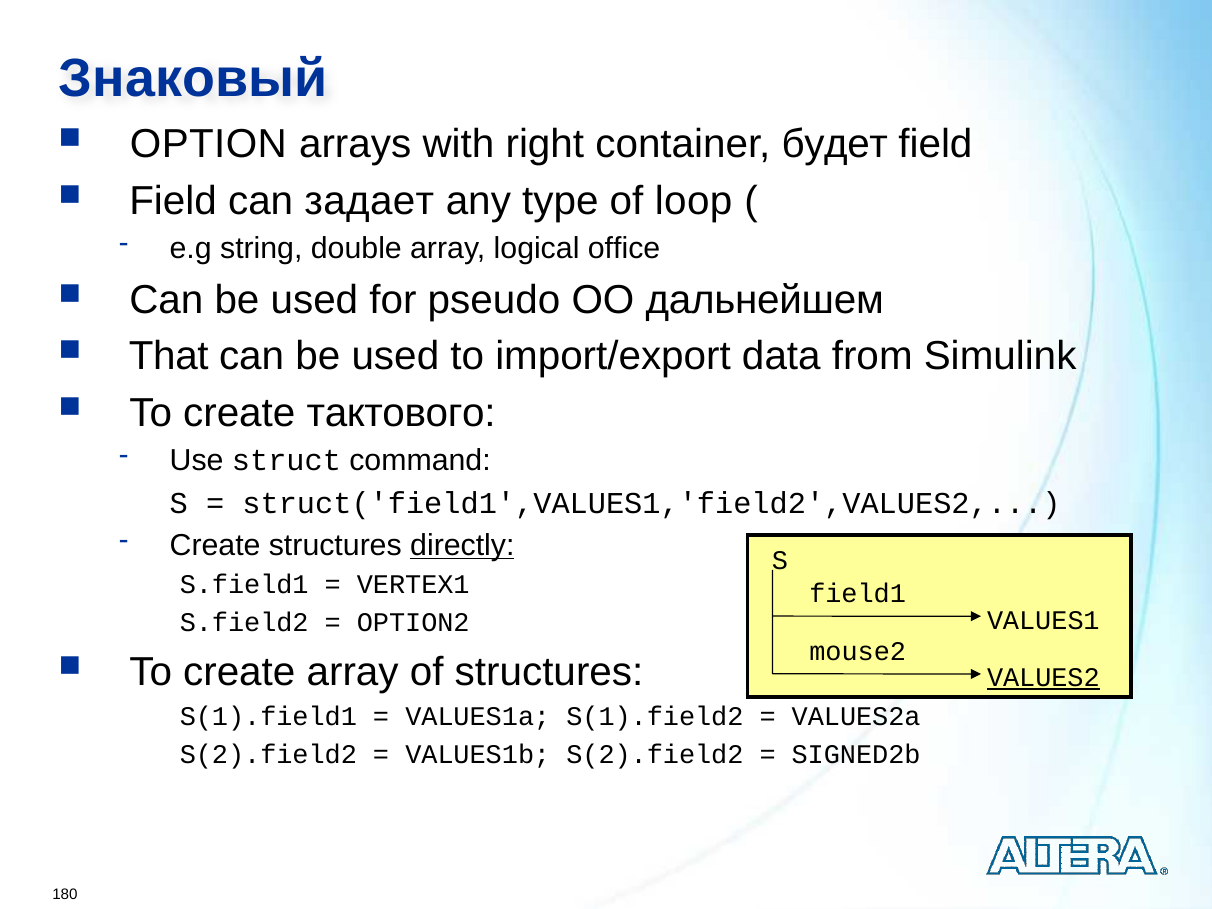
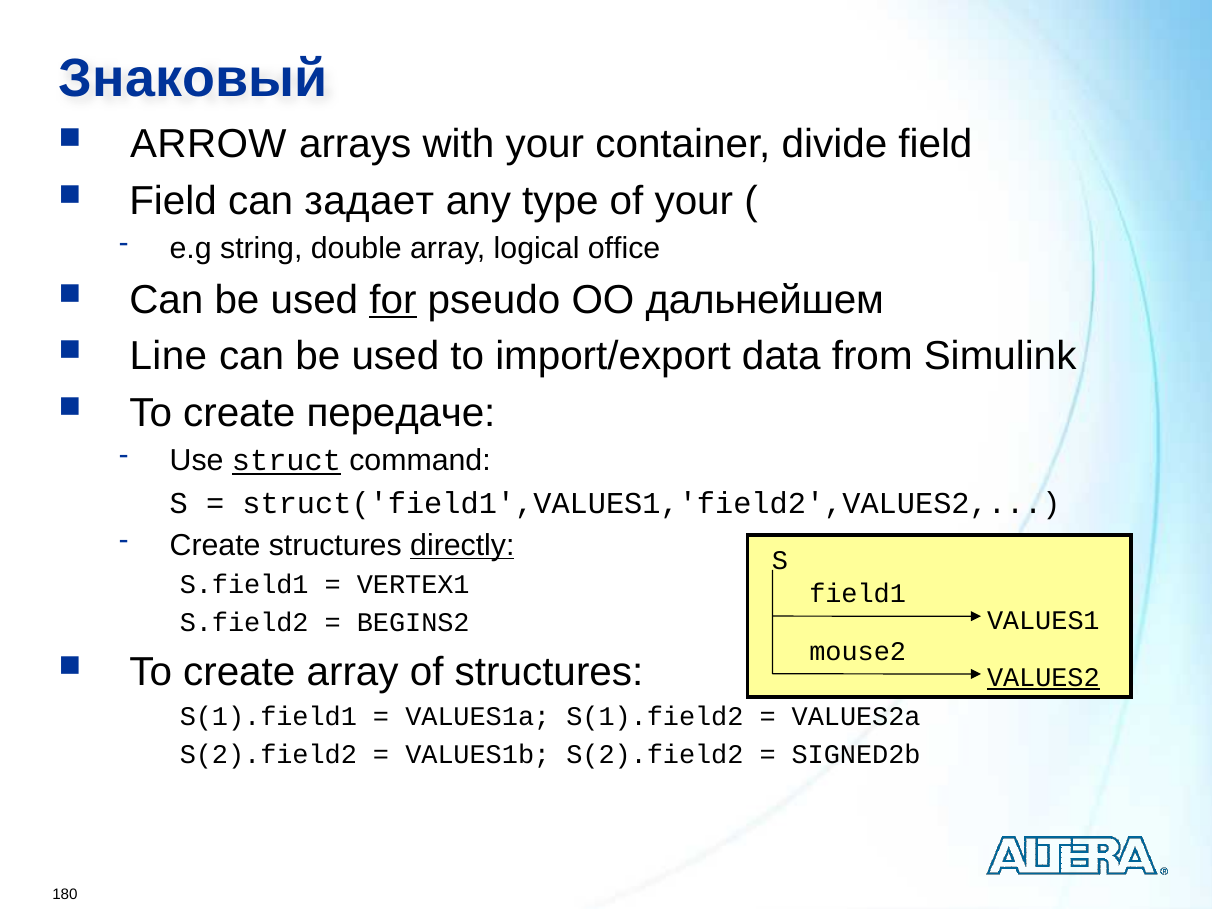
OPTION: OPTION -> ARROW (208, 144)
with right: right -> your (545, 144)
будет: будет -> divide (835, 144)
of loop: loop -> your (694, 201)
for underline: none -> present (393, 300)
That: That -> Line (168, 356)
тактового: тактового -> передаче (401, 413)
struct underline: none -> present (286, 461)
OPTION2: OPTION2 -> BEGINS2 (413, 623)
